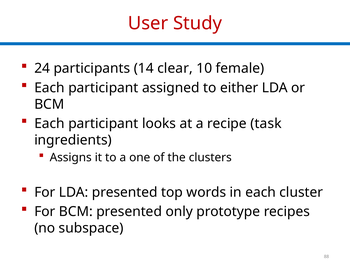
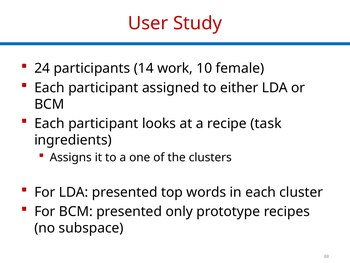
clear: clear -> work (175, 68)
